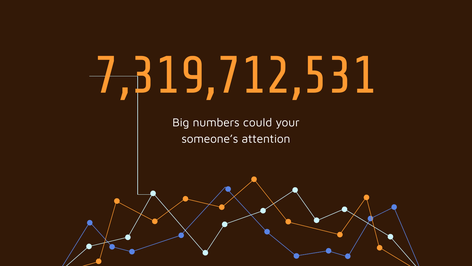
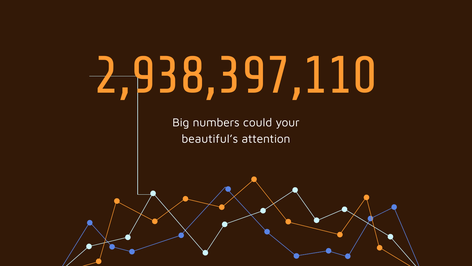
7,319,712,531: 7,319,712,531 -> 2,938,397,110 (236, 75)
someone’s: someone’s -> beautiful’s (210, 139)
